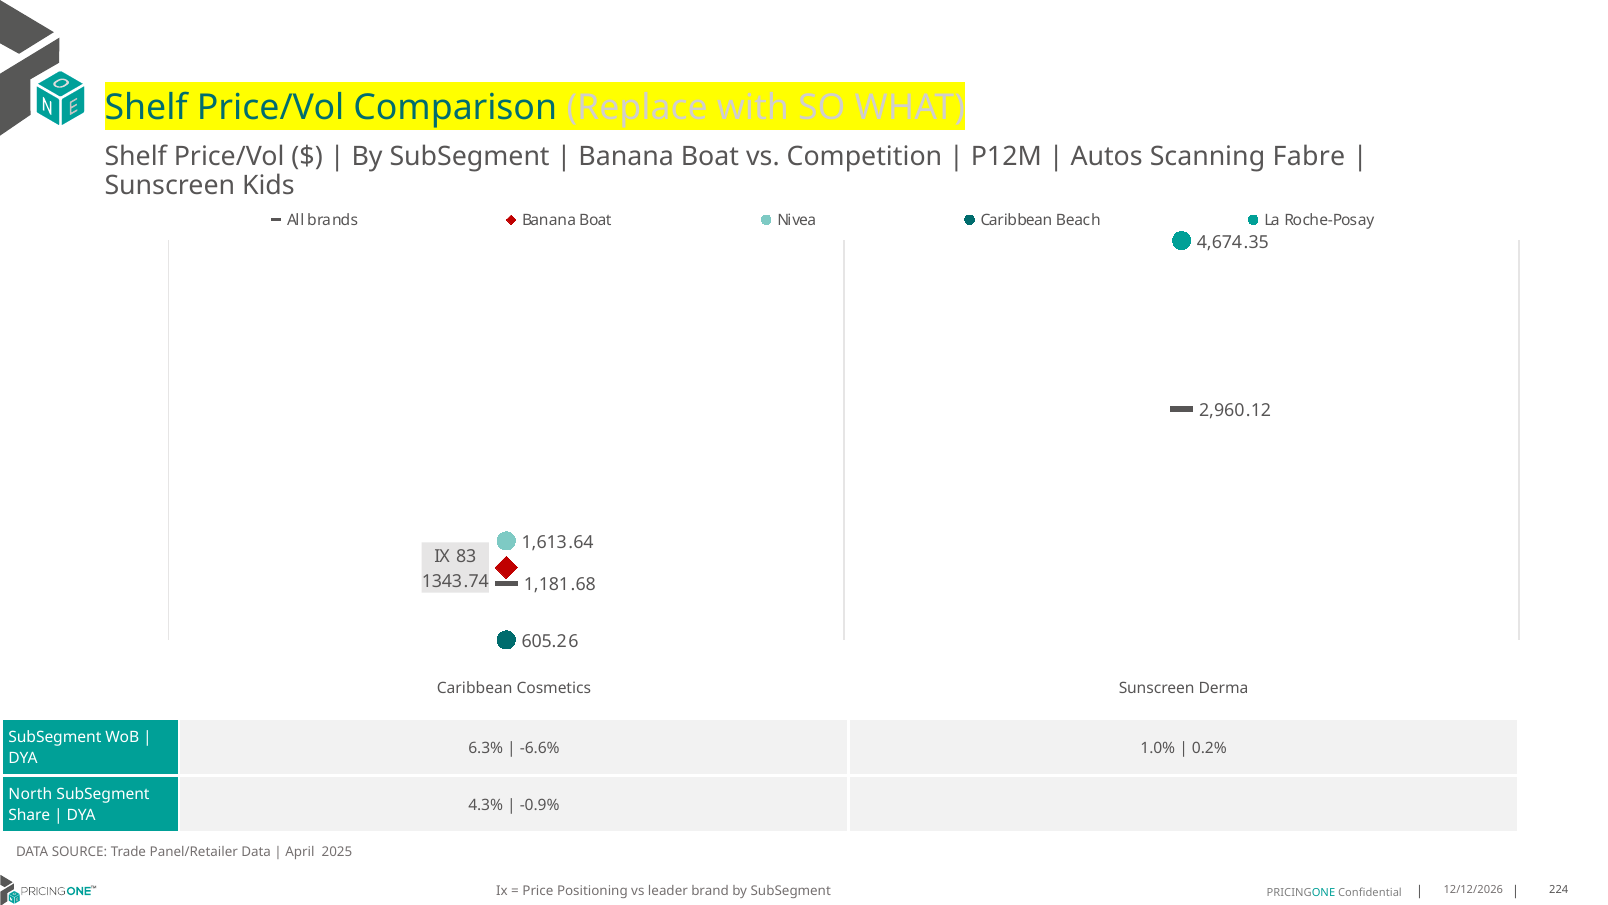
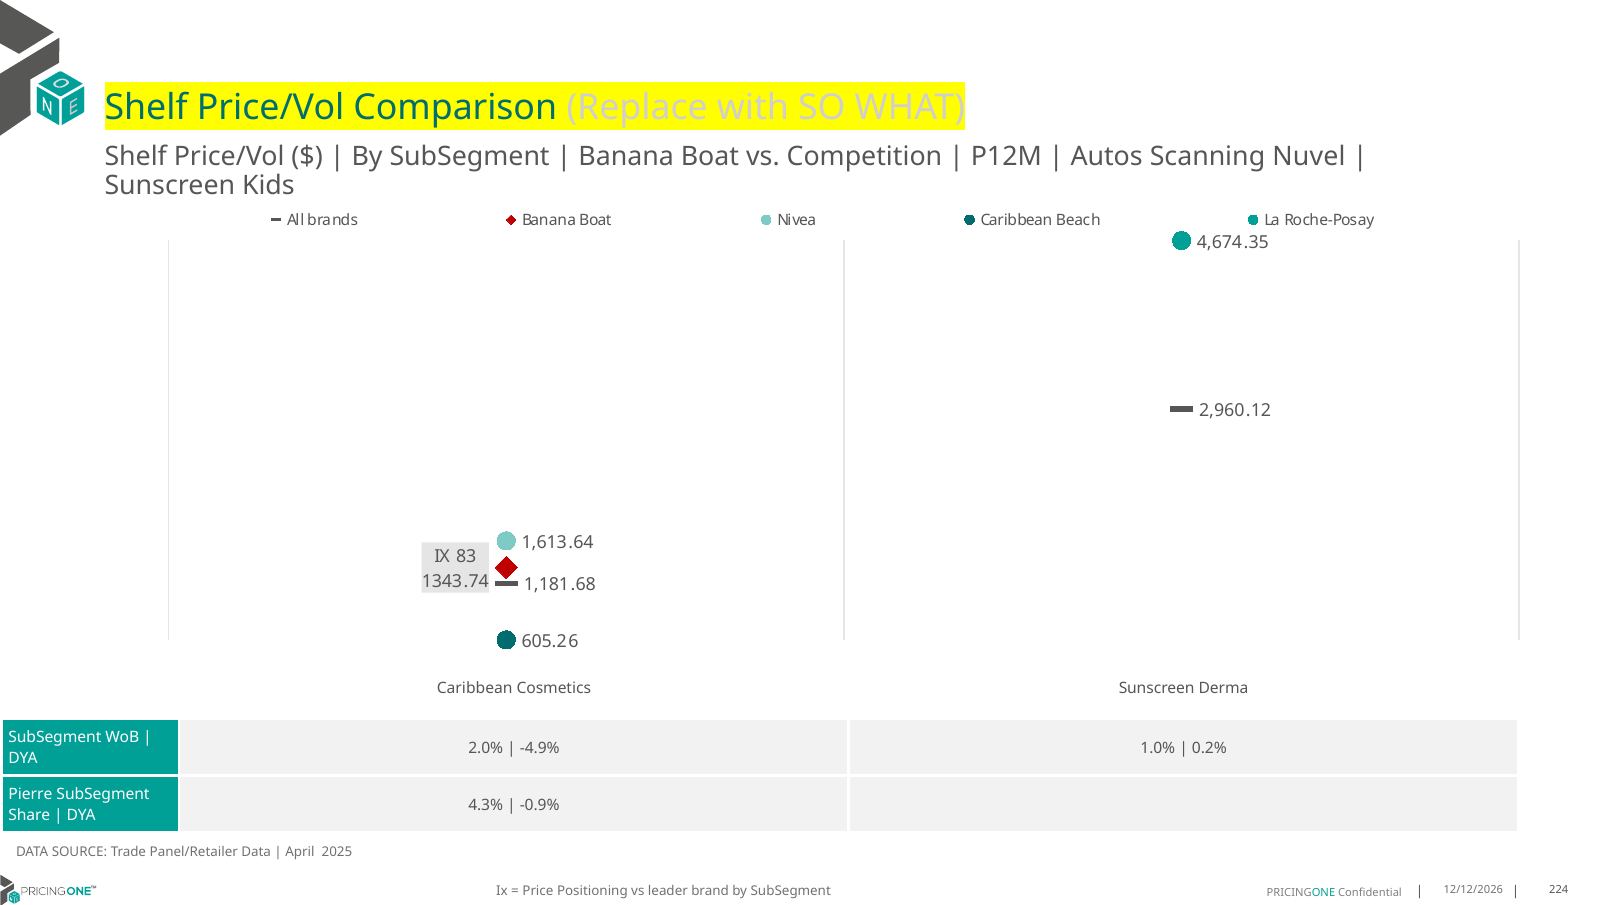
Fabre: Fabre -> Nuvel (1309, 157)
6.3%: 6.3% -> 2.0% (486, 748)
-6.6%: -6.6% -> -4.9% (540, 748)
North: North -> Pierre (30, 794)
